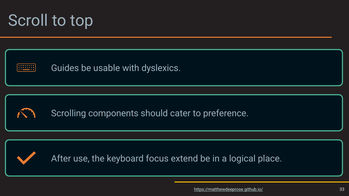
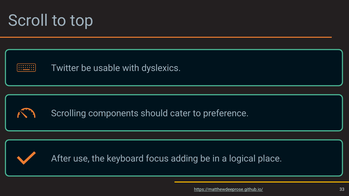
Guides: Guides -> Twitter (65, 68)
extend: extend -> adding (184, 159)
